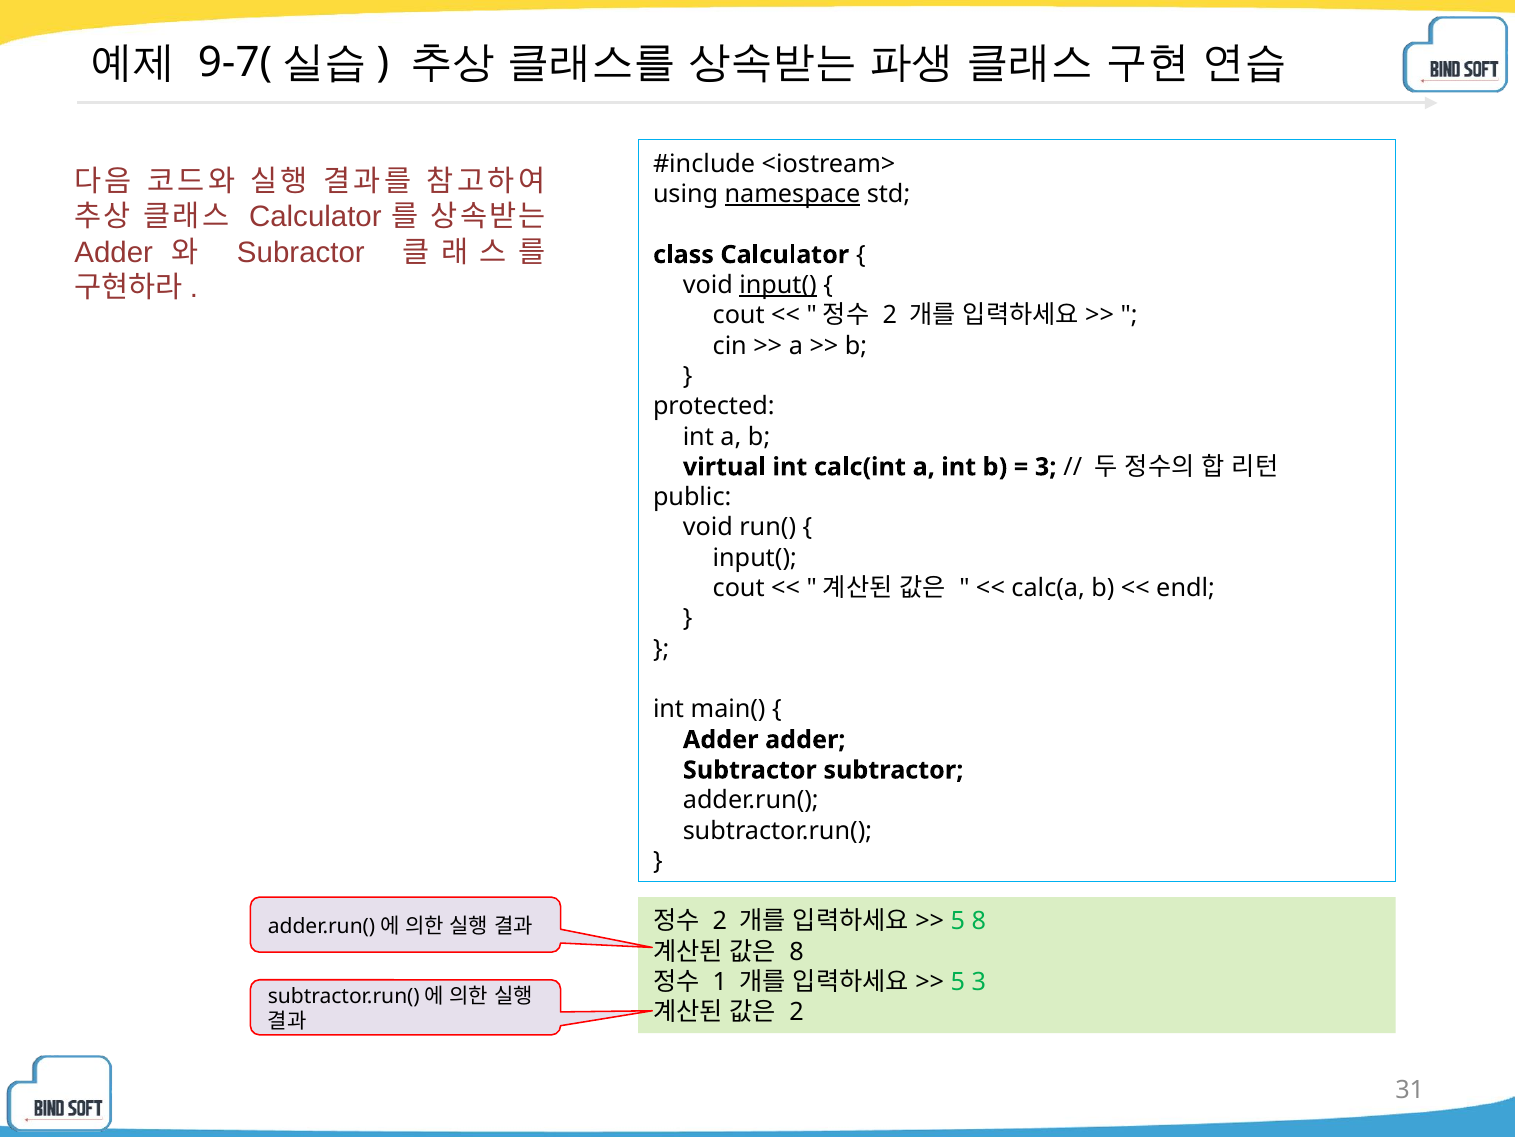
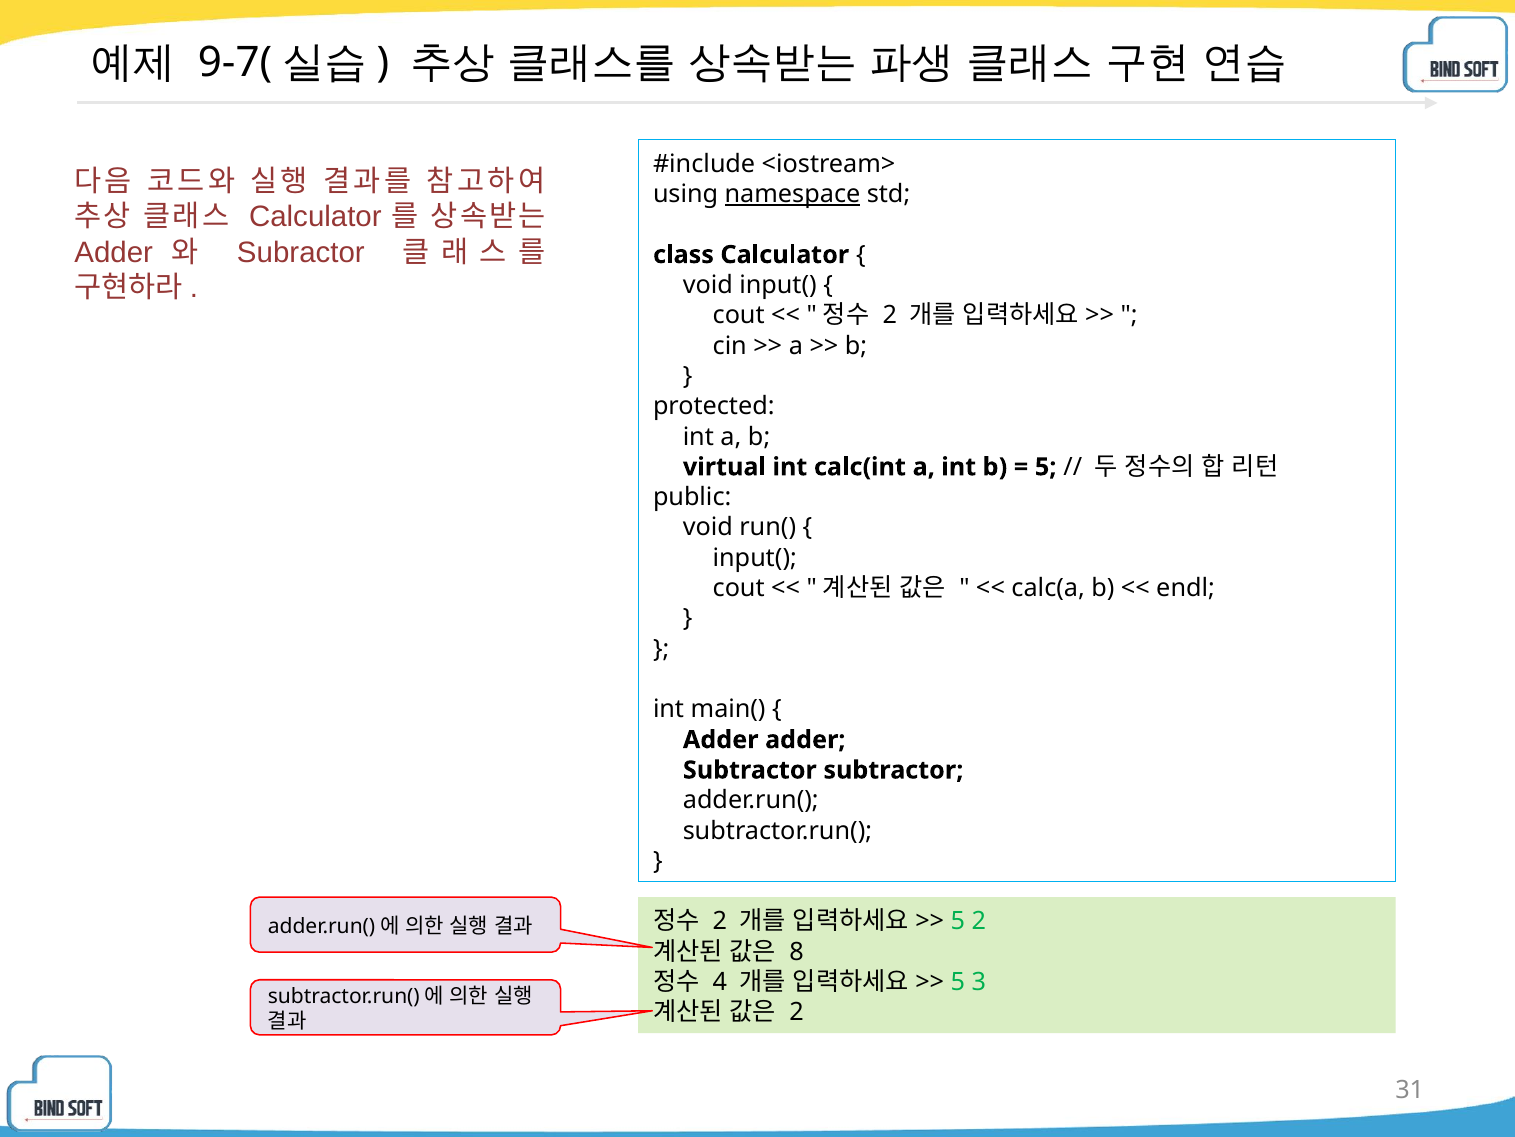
input( underline: present -> none (778, 285)
3: 3 -> 5 (1046, 467)
5 8: 8 -> 2 (979, 921)
1: 1 -> 4 (720, 981)
